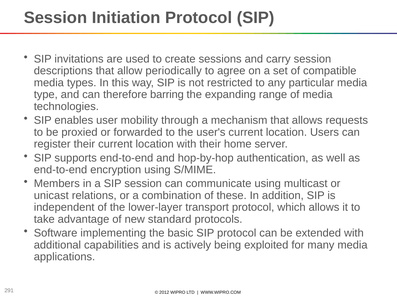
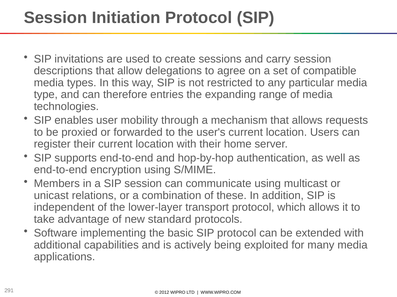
periodically: periodically -> delegations (174, 71)
barring: barring -> entries (167, 95)
